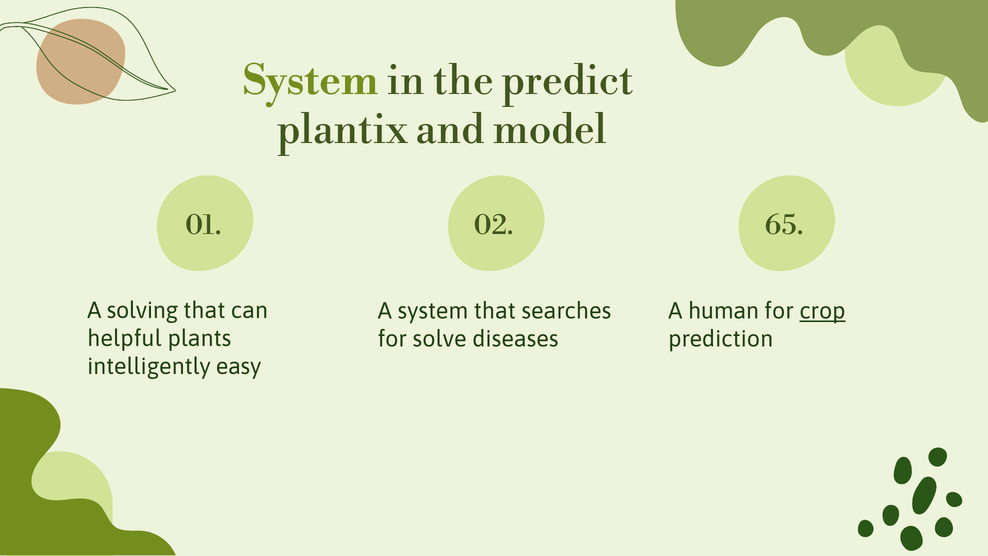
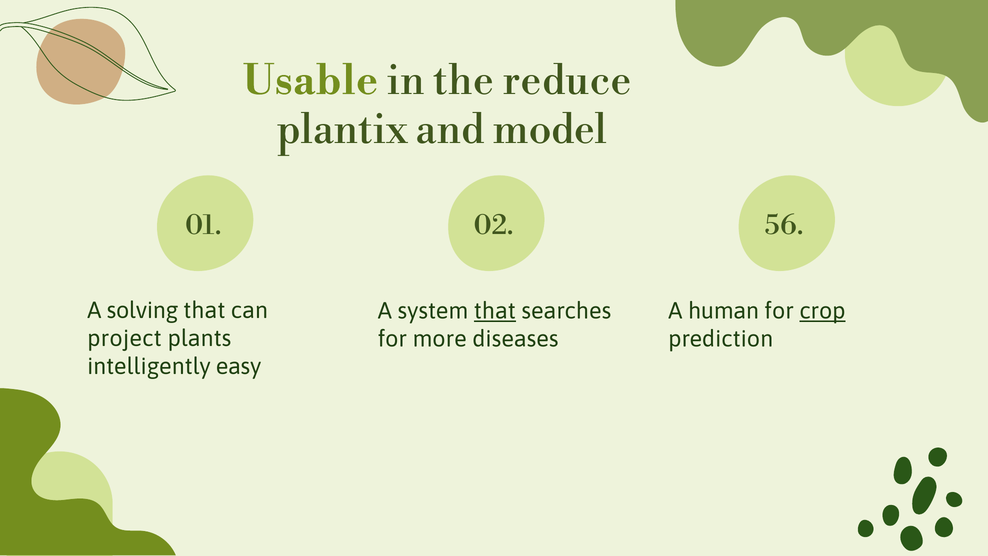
System: System -> Usable (310, 80)
predict: predict -> reduce (567, 80)
65: 65 -> 56 (784, 225)
that underline: none -> present (495, 311)
helpful: helpful -> project (124, 338)
solve: solve -> more (440, 339)
